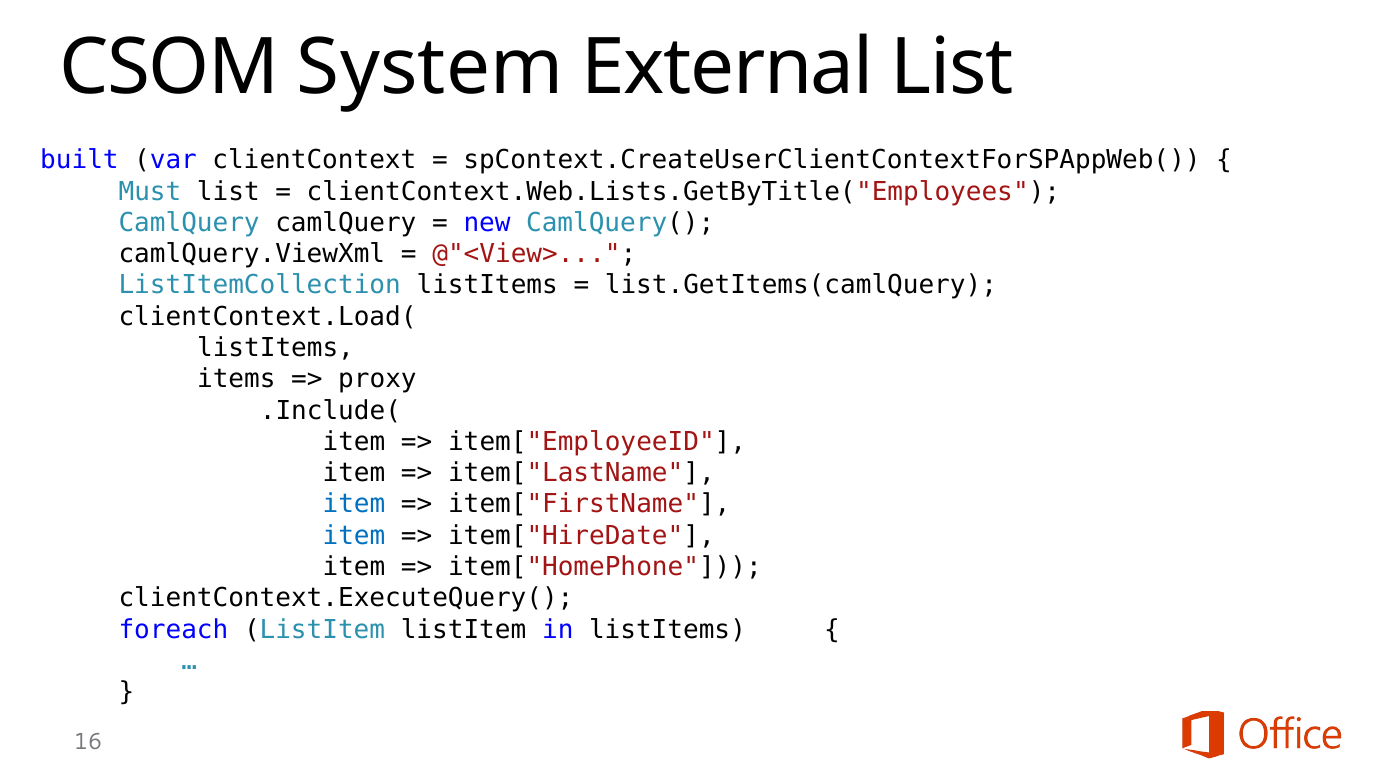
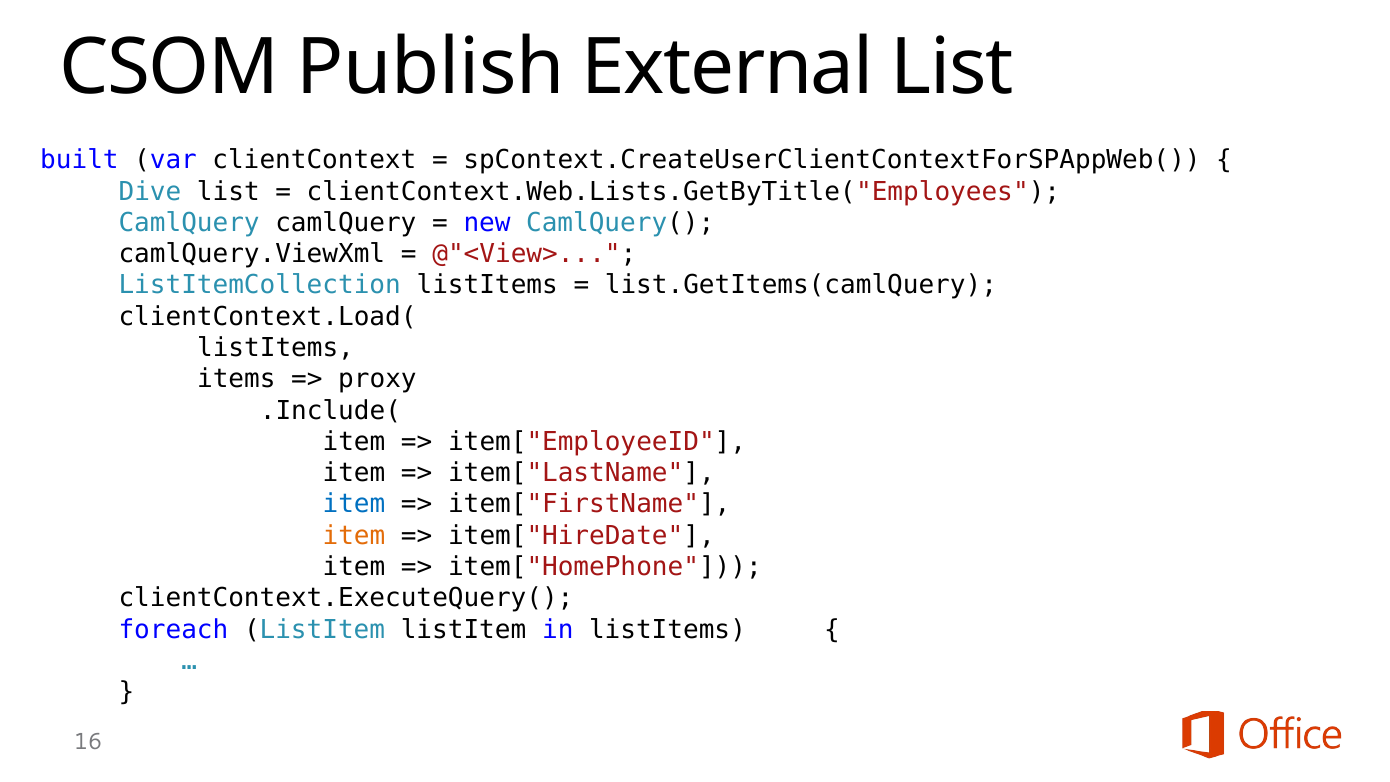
System: System -> Publish (431, 68)
Must: Must -> Dive (150, 192)
item colour: blue -> orange (354, 536)
